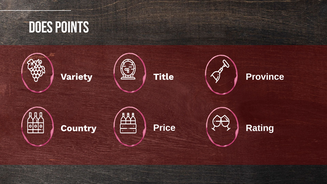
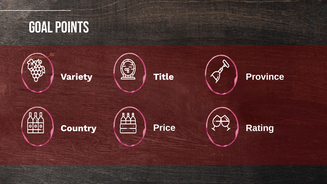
Does: Does -> Goal (41, 27)
